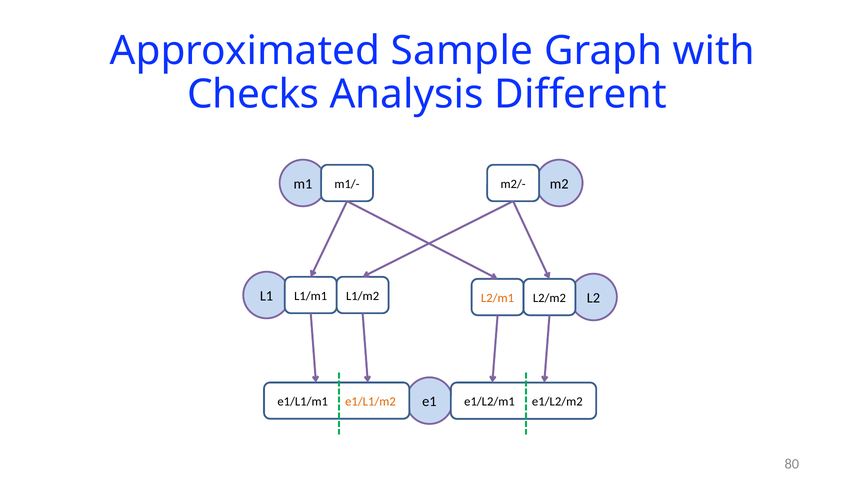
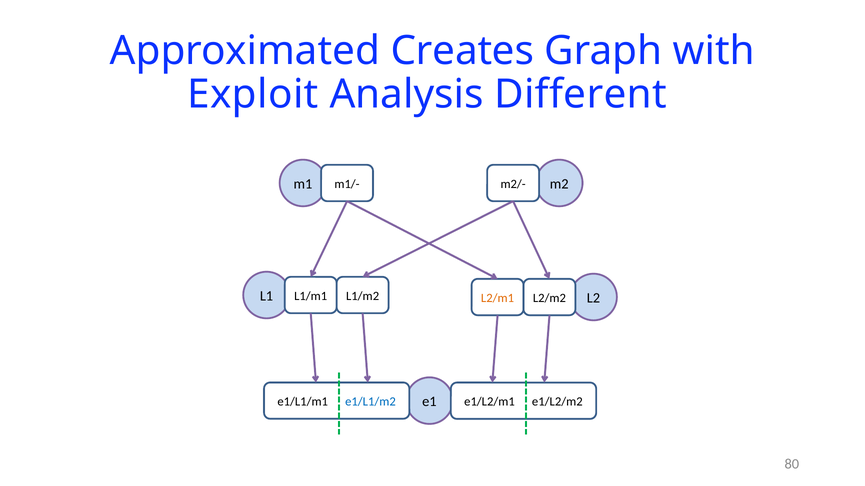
Sample: Sample -> Creates (462, 51)
Checks: Checks -> Exploit (253, 95)
e1/L1/m2 colour: orange -> blue (370, 402)
